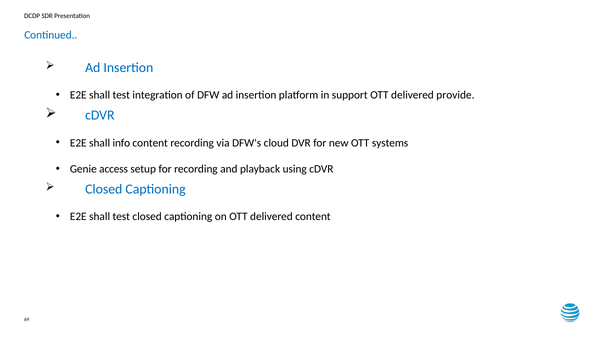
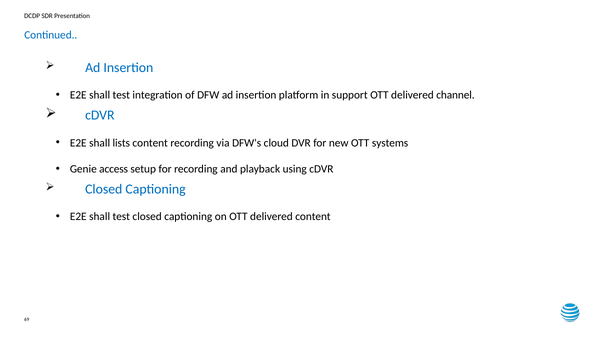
provide: provide -> channel (455, 95)
info: info -> lists (121, 143)
